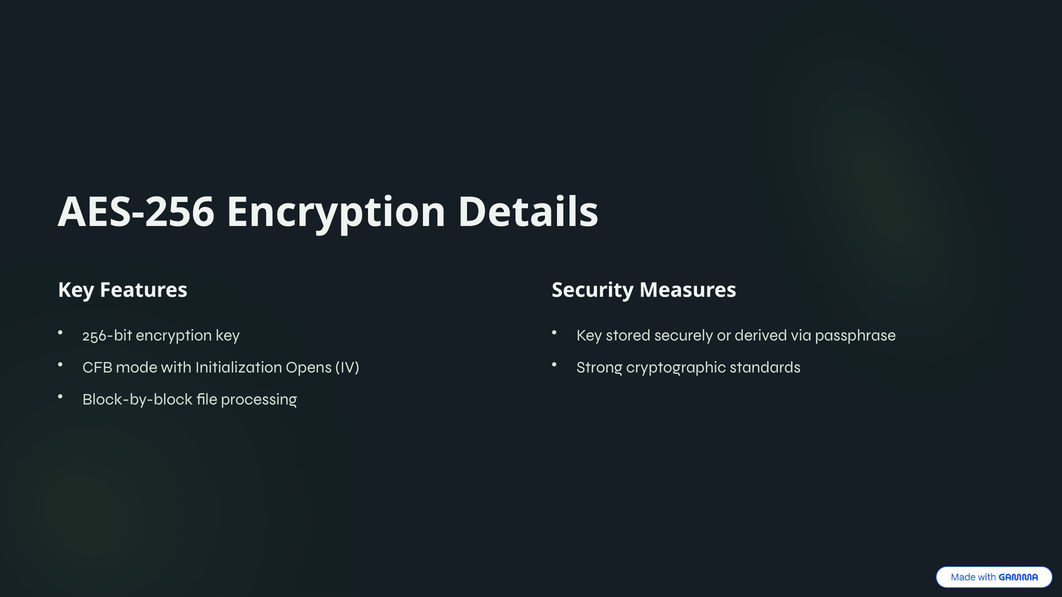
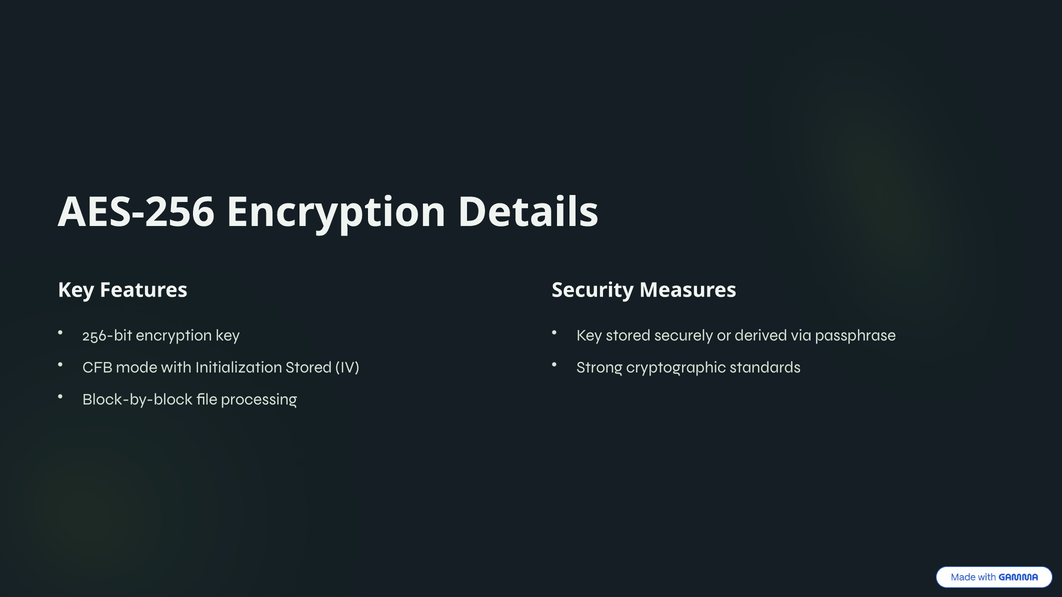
Initialization Opens: Opens -> Stored (309, 368)
